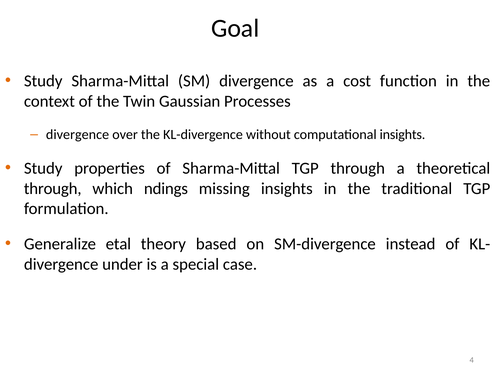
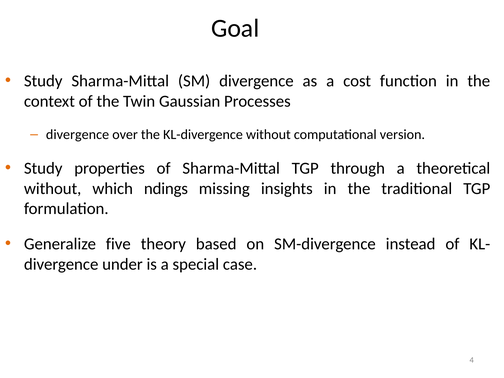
computational insights: insights -> version (402, 135)
through: through -> without (53, 189)
etal: etal -> five (118, 244)
